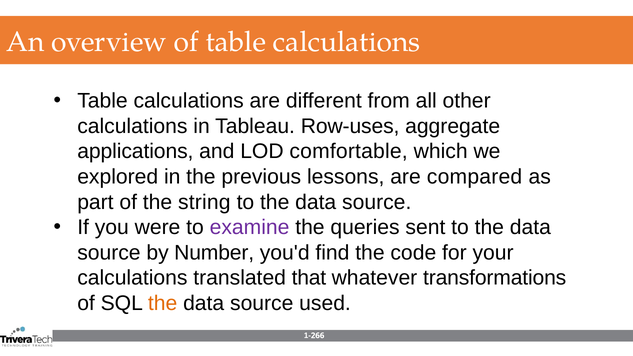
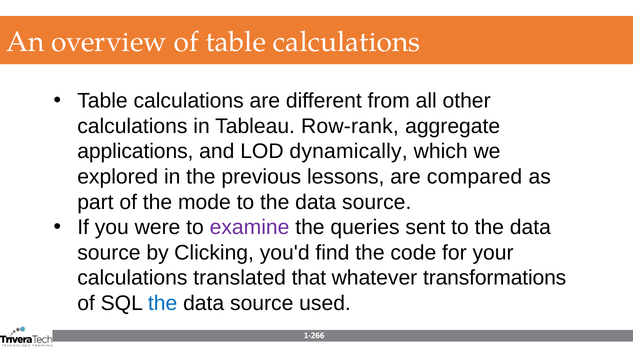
Row-uses: Row-uses -> Row-rank (350, 126)
comfortable: comfortable -> dynamically (349, 151)
string: string -> mode (204, 202)
Number: Number -> Clicking (214, 253)
the colour: orange -> blue (163, 303)
